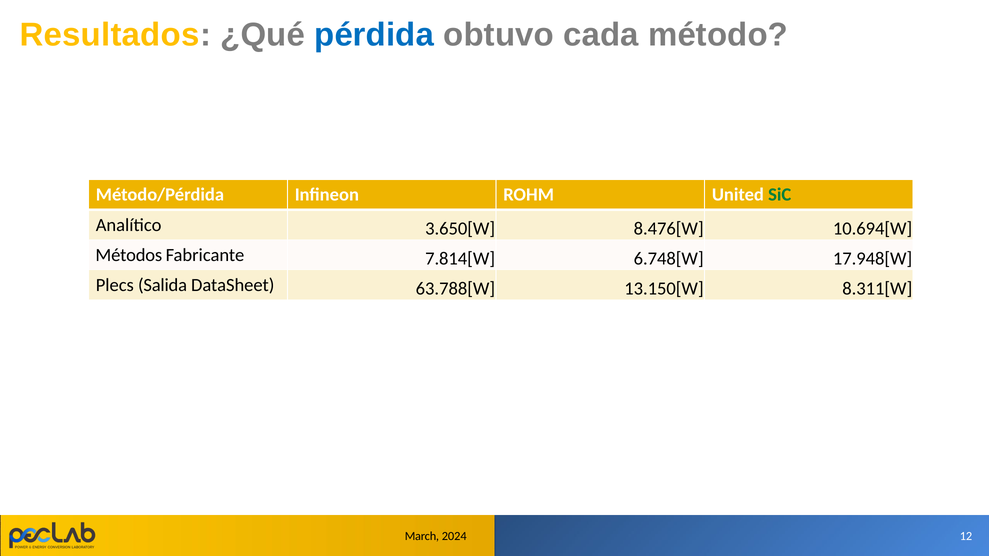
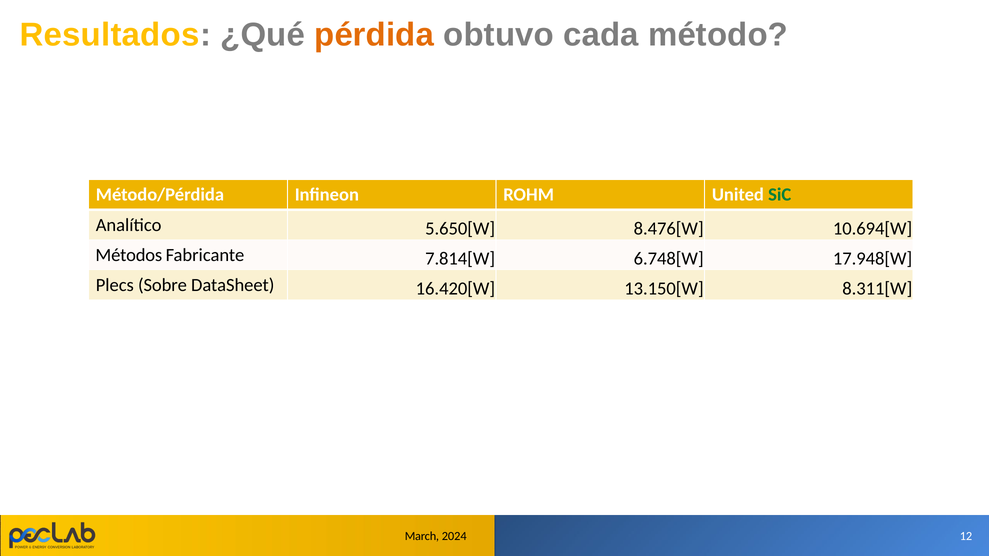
pérdida colour: blue -> orange (374, 35)
3.650[W: 3.650[W -> 5.650[W (460, 229)
Salida: Salida -> Sobre (162, 285)
63.788[W: 63.788[W -> 16.420[W (455, 289)
